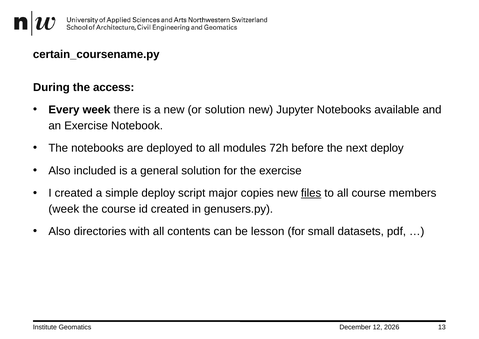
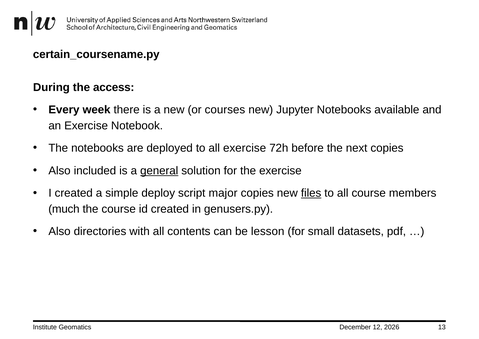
or solution: solution -> courses (225, 110)
all modules: modules -> exercise (245, 148)
next deploy: deploy -> copies (387, 148)
general underline: none -> present (159, 171)
week: week -> much (64, 209)
